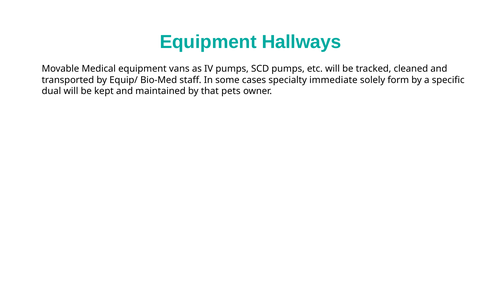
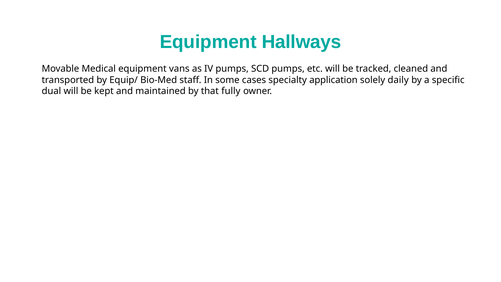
immediate: immediate -> application (333, 80)
form: form -> daily (398, 80)
pets: pets -> fully (231, 91)
